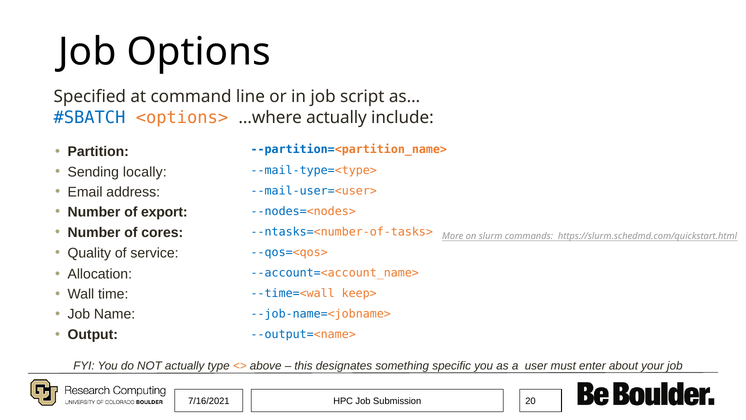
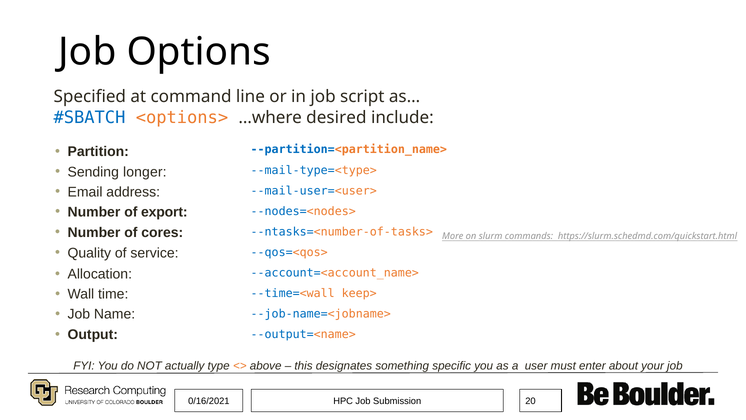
…where actually: actually -> desired (336, 118)
locally: locally -> longer (145, 172)
7/16/2021: 7/16/2021 -> 0/16/2021 (209, 401)
